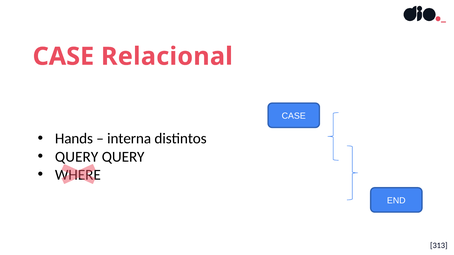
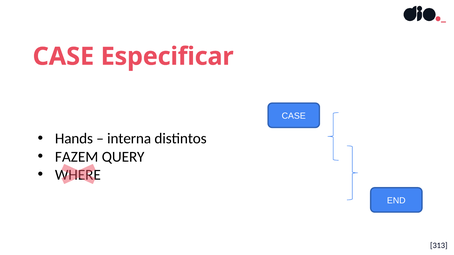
Relacional: Relacional -> Especificar (167, 57)
QUERY: QUERY -> FAZEM (77, 157)
